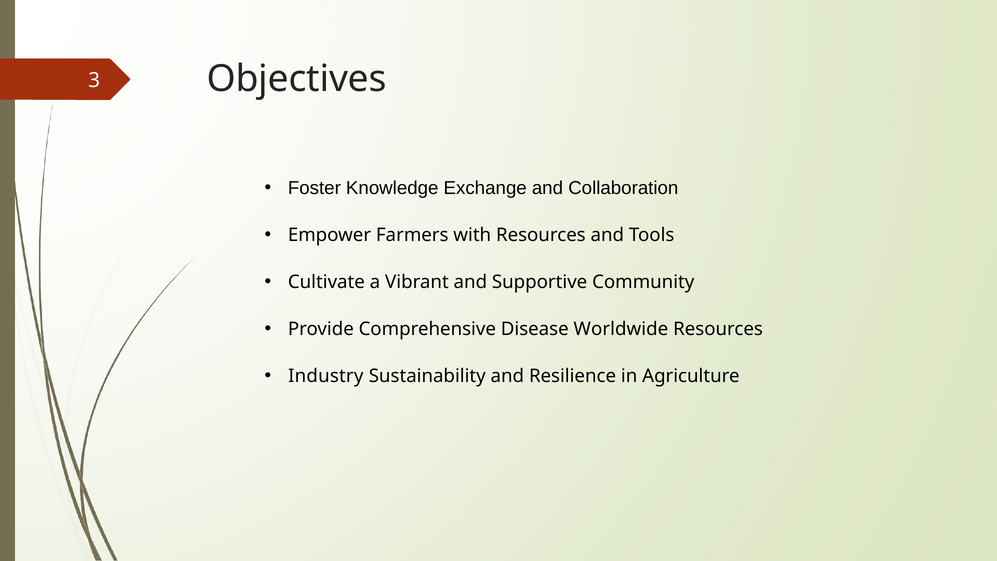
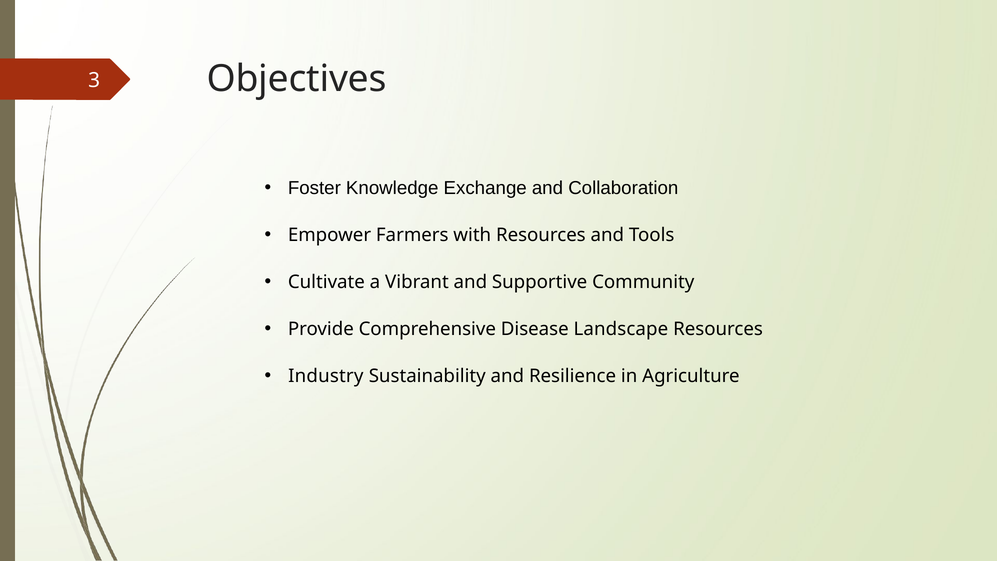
Worldwide: Worldwide -> Landscape (621, 329)
